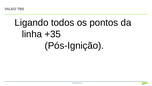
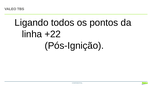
+35: +35 -> +22 (53, 34)
